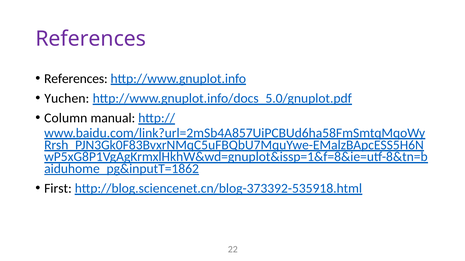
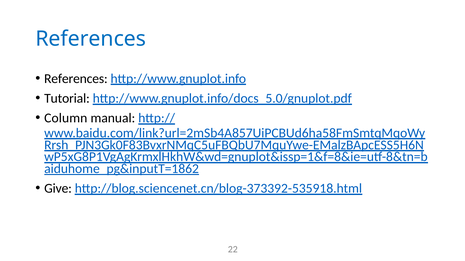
References colour: purple -> blue (91, 39)
Yuchen: Yuchen -> Tutorial (67, 99)
First: First -> Give (58, 189)
